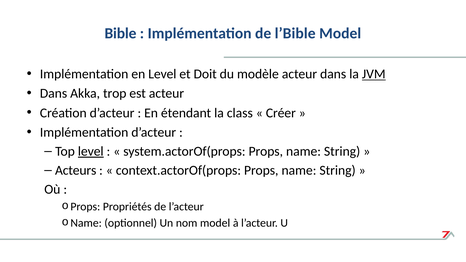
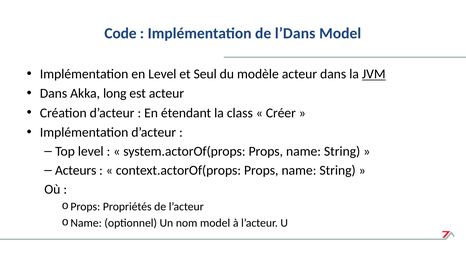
Bible: Bible -> Code (120, 33)
l’Bible: l’Bible -> l’Dans (295, 33)
Doit: Doit -> Seul (205, 74)
trop: trop -> long (115, 94)
level underline: present -> none (91, 151)
